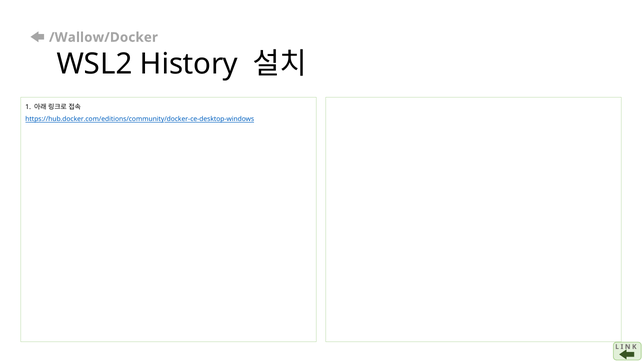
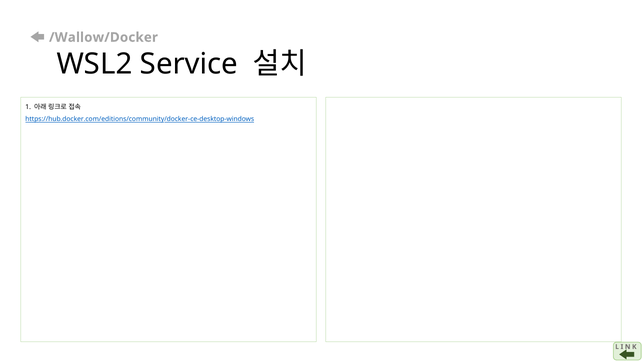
History: History -> Service (189, 64)
